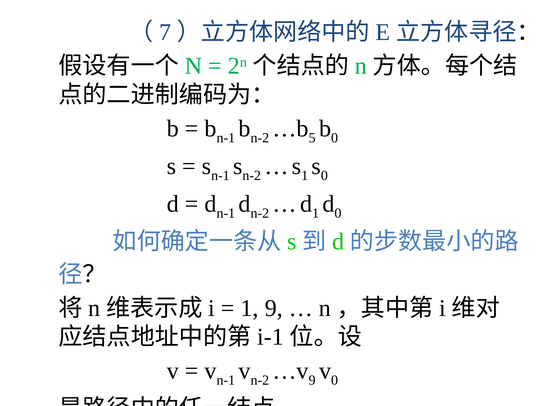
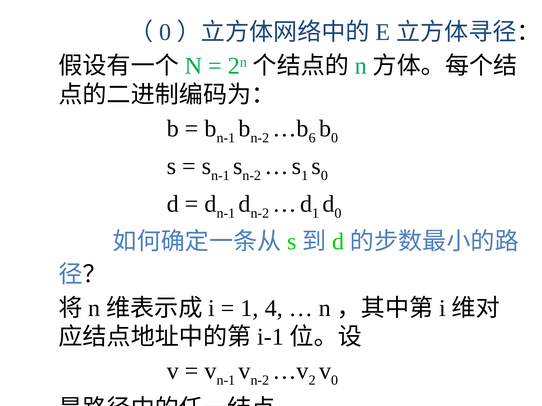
7: 7 -> 0 (165, 32)
5: 5 -> 6 (312, 138)
1 9: 9 -> 4 (274, 309)
9: 9 -> 2 (312, 381)
